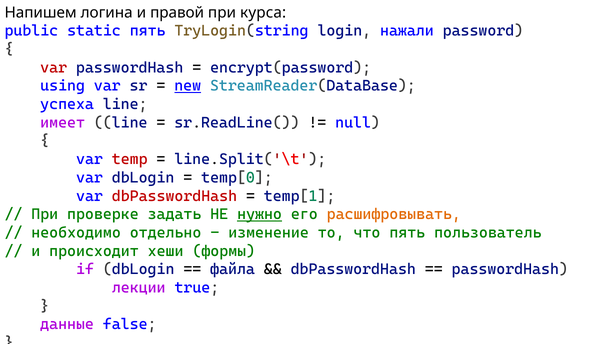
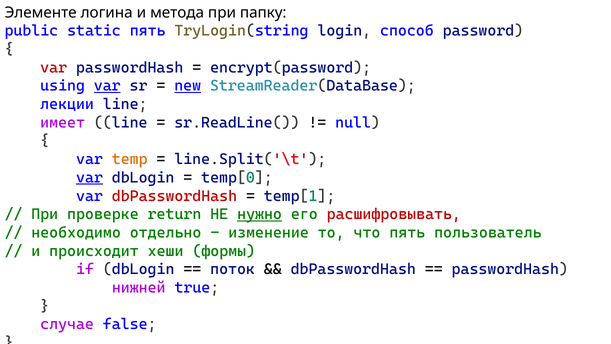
Напишем: Напишем -> Элементе (41, 12)
правой: правой -> метода (177, 12)
курса: курса -> папку (263, 12)
нажали: нажали -> способ (407, 31)
var underline: none -> present (107, 86)
успеха: успеха -> лекции (67, 104)
temp colour: red -> orange (130, 159)
var underline: none -> present (89, 177)
задать: задать -> return (174, 214)
расшифровывать colour: orange -> red (394, 214)
файла: файла -> поток (233, 269)
лекции: лекции -> нижней (139, 287)
данные: данные -> случае (67, 324)
